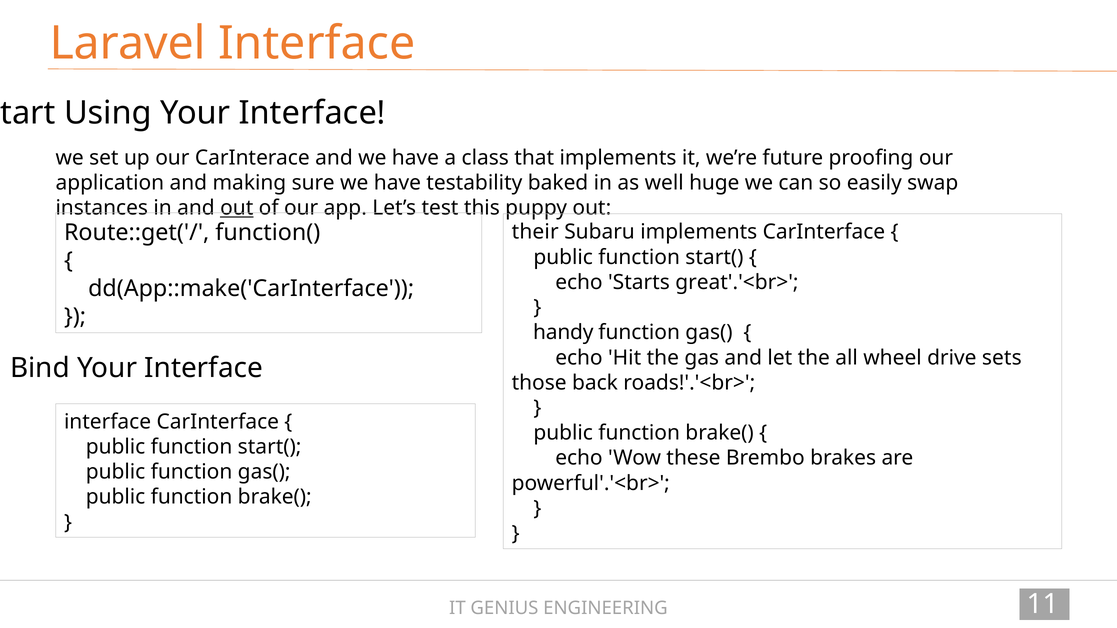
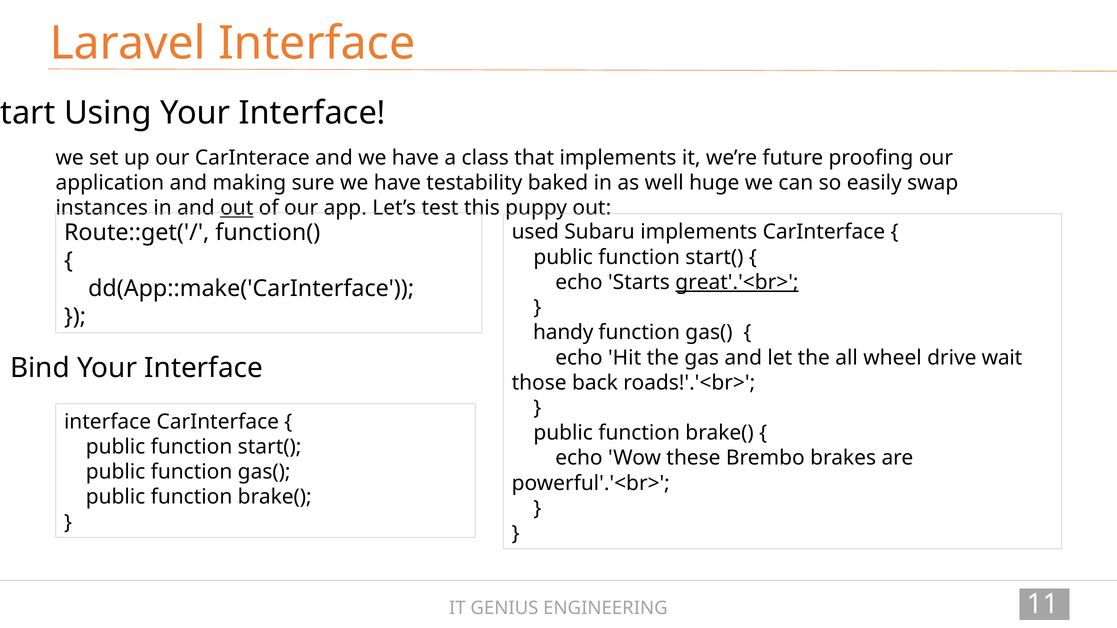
their: their -> used (535, 232)
great'.'<br> underline: none -> present (737, 282)
sets: sets -> wait (1002, 358)
